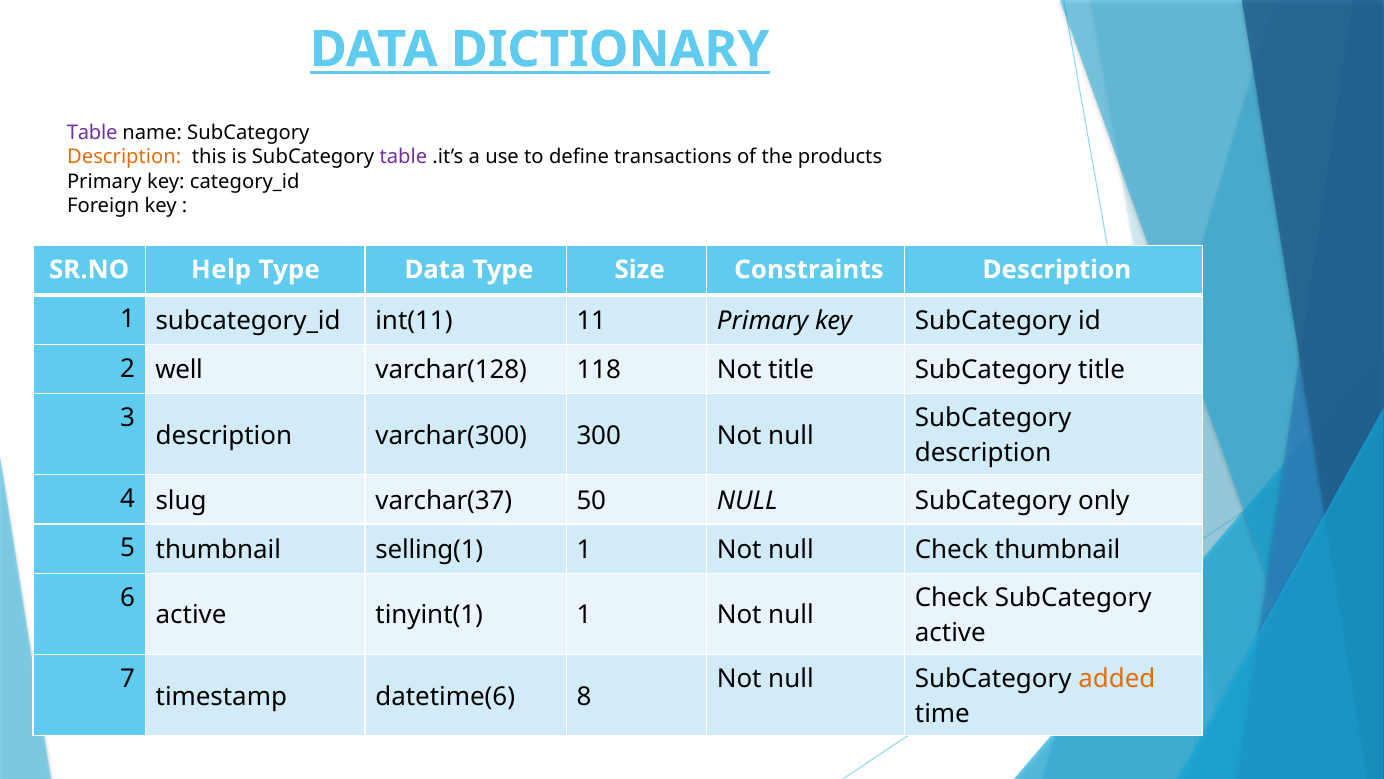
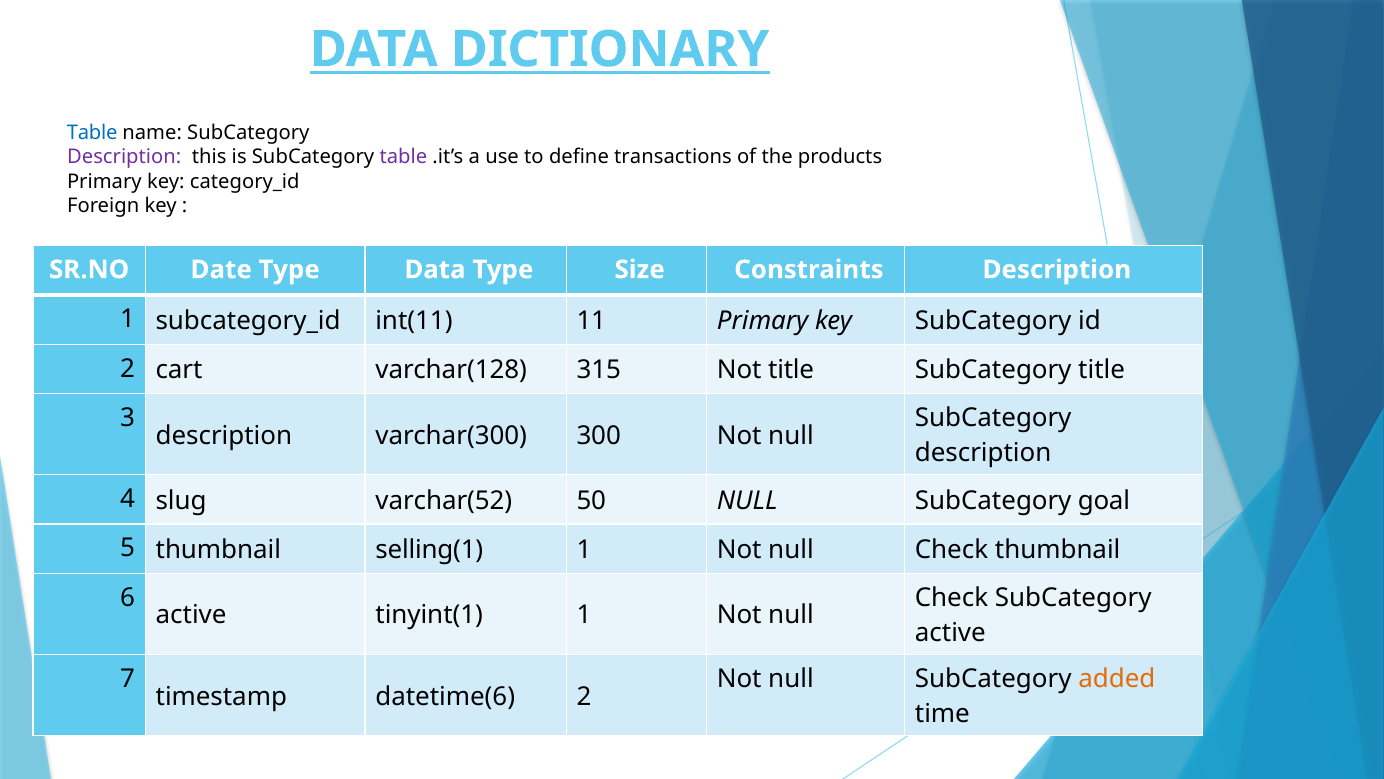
Table colour: purple -> blue (92, 133)
Description colour: orange -> purple (124, 157)
Help: Help -> Date (221, 269)
well: well -> cart (179, 370)
118: 118 -> 315 (599, 370)
varchar(37: varchar(37 -> varchar(52 (444, 500)
only: only -> goal (1104, 500)
datetime(6 8: 8 -> 2 (584, 696)
